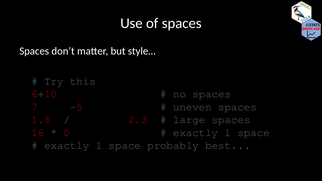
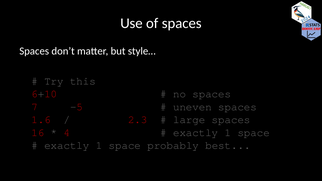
0: 0 -> 4 (67, 133)
